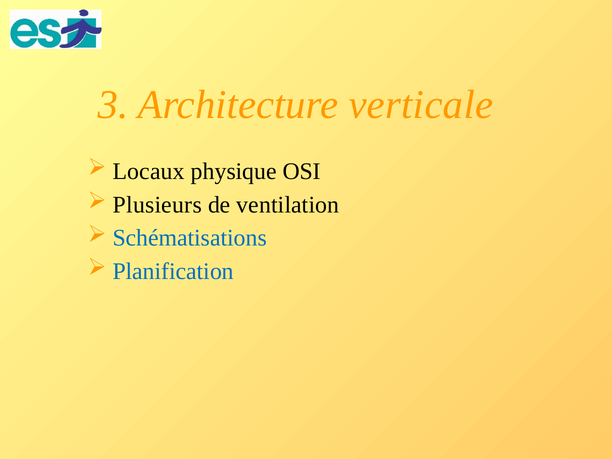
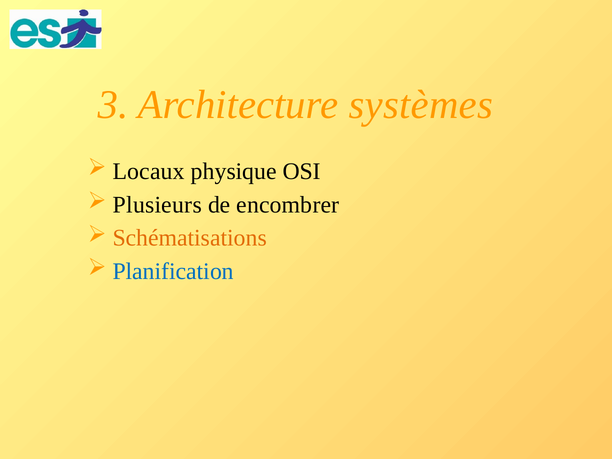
verticale: verticale -> systèmes (421, 105)
ventilation: ventilation -> encombrer (288, 205)
Schématisations colour: blue -> orange (190, 238)
